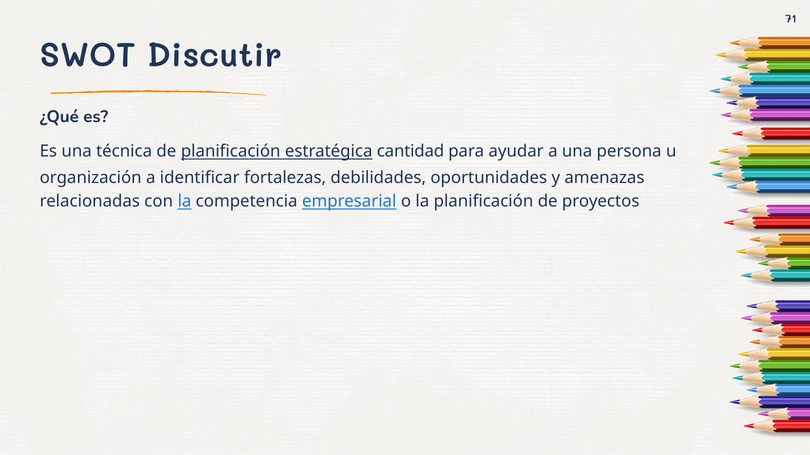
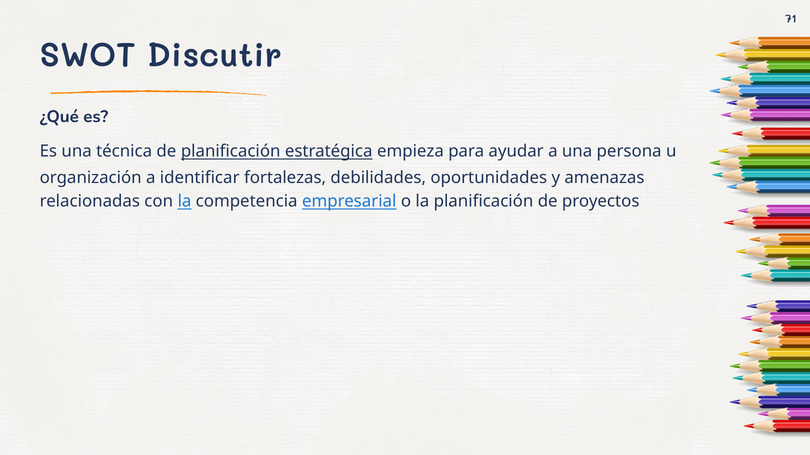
cantidad: cantidad -> empieza (410, 152)
